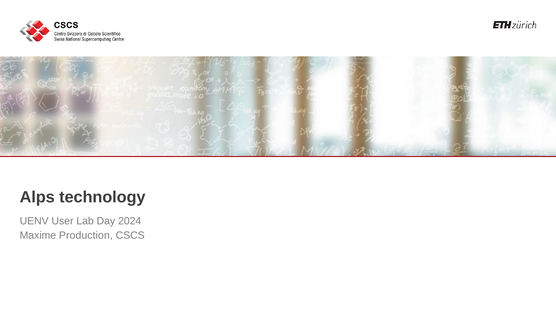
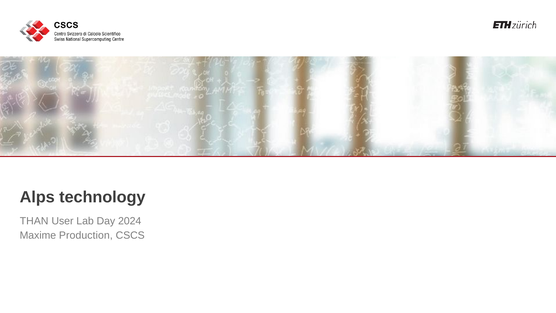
UENV: UENV -> THAN (34, 221)
